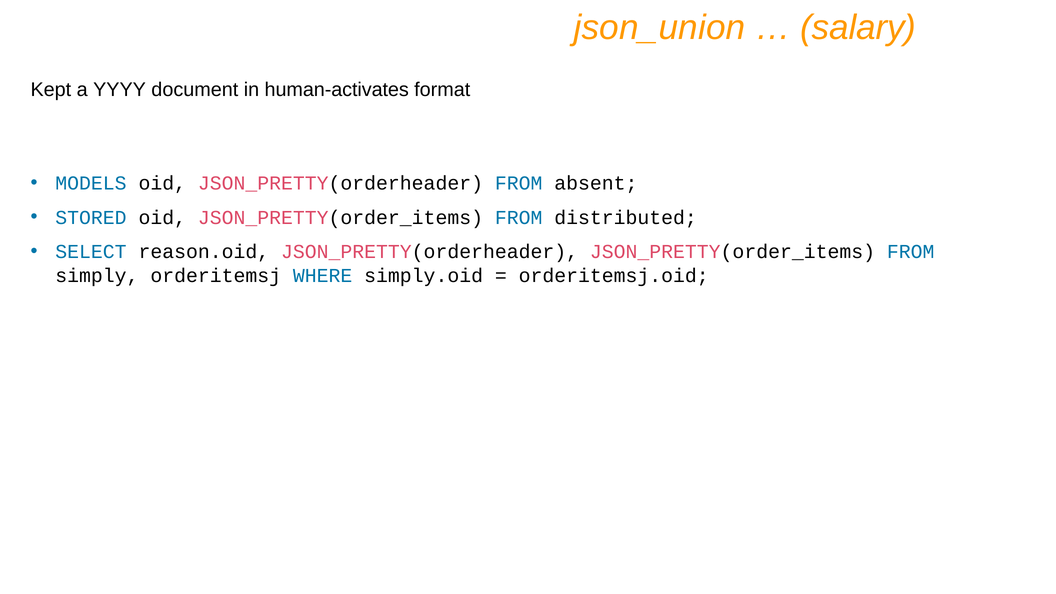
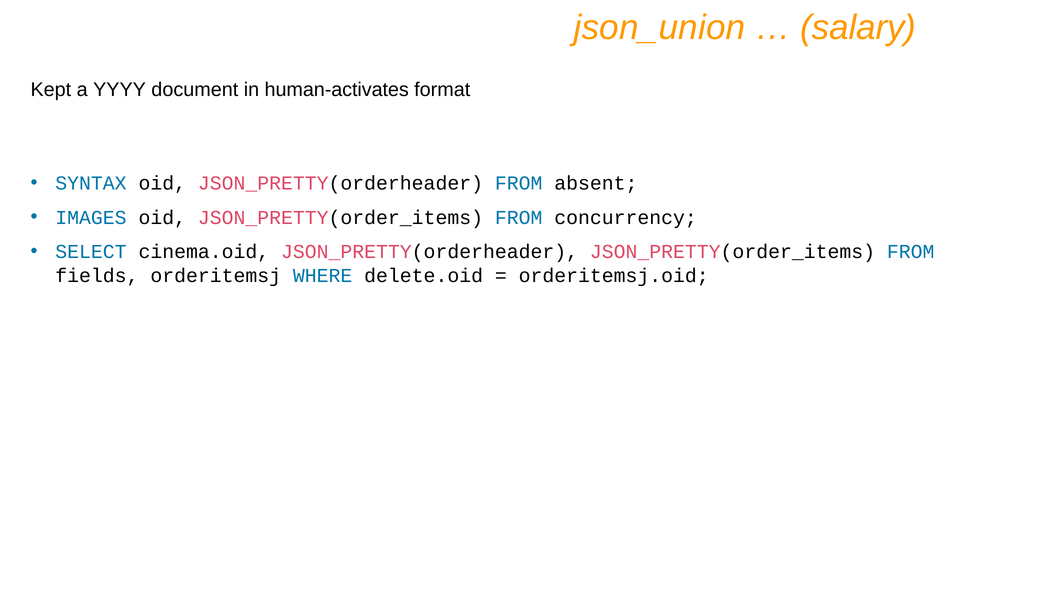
MODELS: MODELS -> SYNTAX (91, 183)
STORED: STORED -> IMAGES (91, 217)
distributed: distributed -> concurrency (626, 217)
reason.oid: reason.oid -> cinema.oid (204, 252)
simply: simply -> fields (97, 276)
simply.oid: simply.oid -> delete.oid (424, 276)
